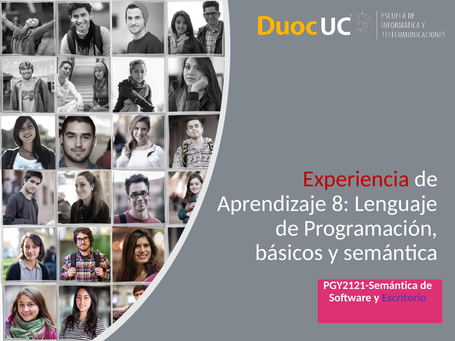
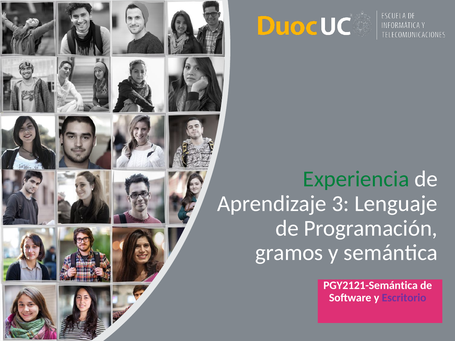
Experiencia colour: red -> green (356, 179)
8: 8 -> 3 (340, 204)
básicos: básicos -> gramos (289, 253)
